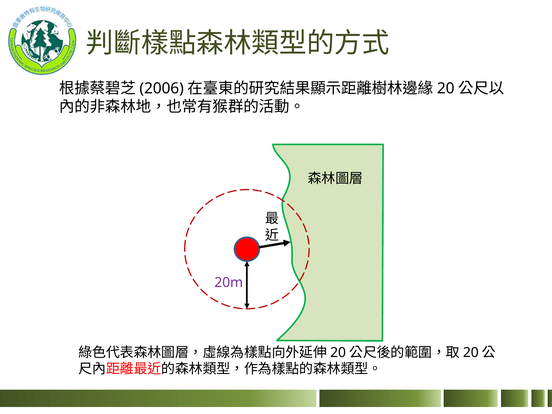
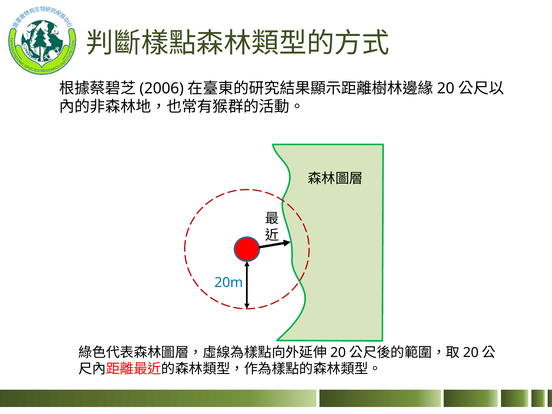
20m colour: purple -> blue (229, 283)
